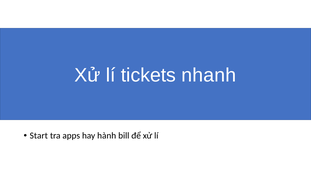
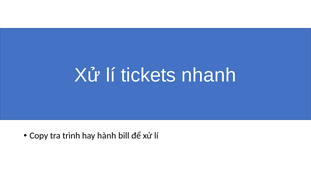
Start: Start -> Copy (39, 136)
apps: apps -> trình (71, 136)
